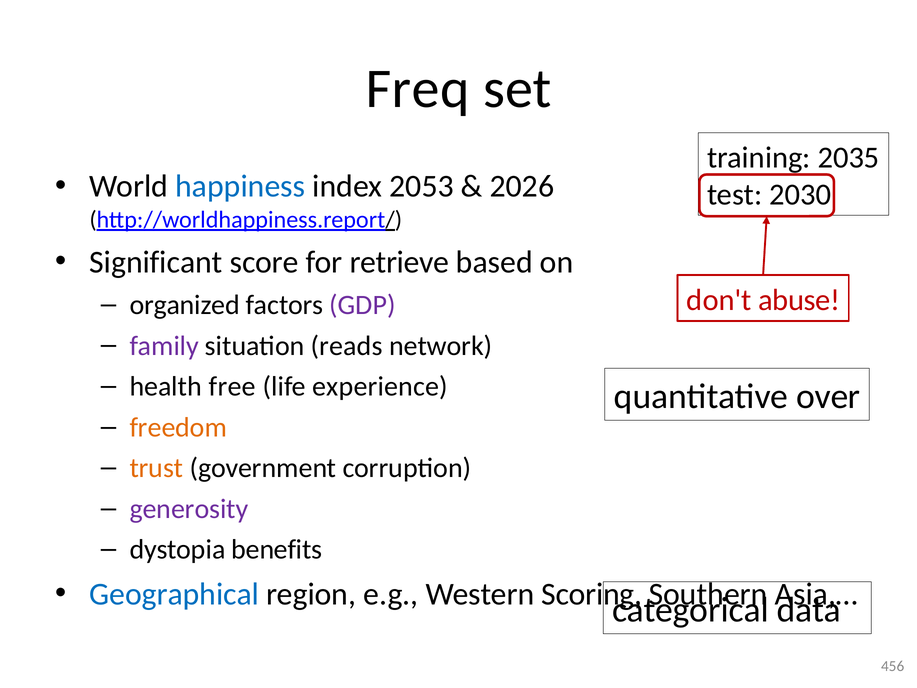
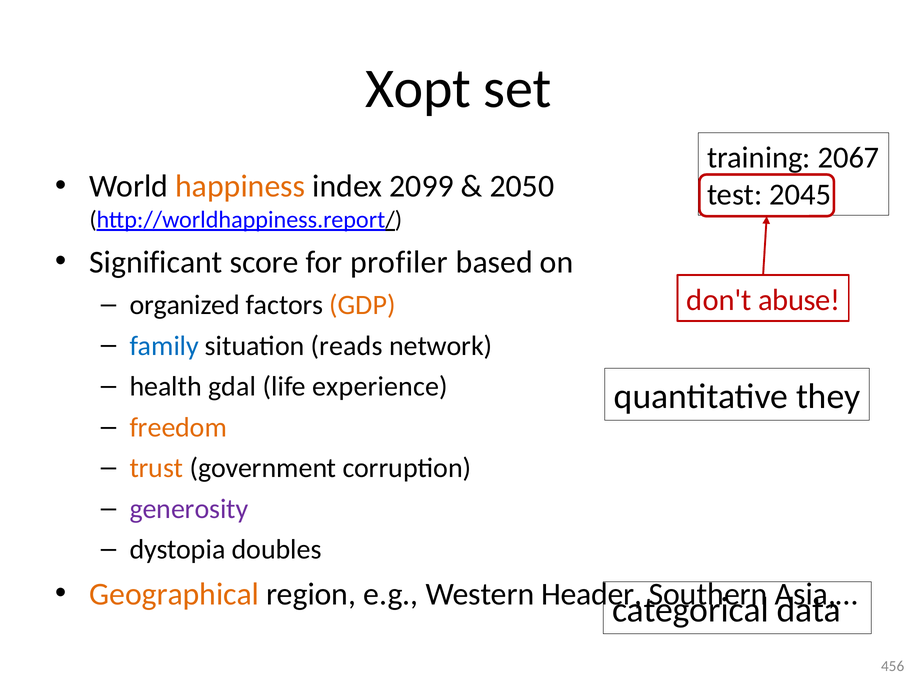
Freq: Freq -> Xopt (418, 89)
2035: 2035 -> 2067 (849, 158)
happiness colour: blue -> orange (240, 186)
2053: 2053 -> 2099 (422, 186)
2026: 2026 -> 2050 (522, 186)
2030: 2030 -> 2045 (800, 194)
retrieve: retrieve -> profiler (399, 262)
GDP colour: purple -> orange (363, 305)
family colour: purple -> blue (164, 346)
free: free -> gdal (232, 386)
over: over -> they (828, 397)
benefits: benefits -> doubles (277, 549)
Geographical colour: blue -> orange (174, 594)
Scoring: Scoring -> Header (592, 594)
